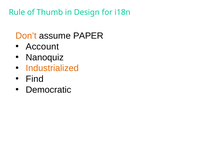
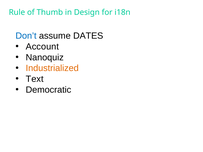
Don’t colour: orange -> blue (26, 36)
PAPER: PAPER -> DATES (88, 36)
Find: Find -> Text (35, 79)
